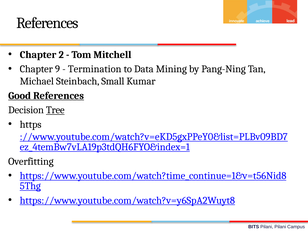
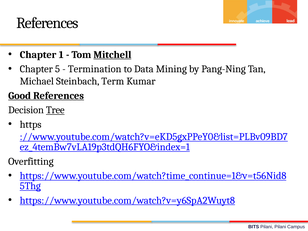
2: 2 -> 1 (61, 55)
Mitchell underline: none -> present (112, 55)
9: 9 -> 5 (57, 69)
Small: Small -> Term (113, 81)
